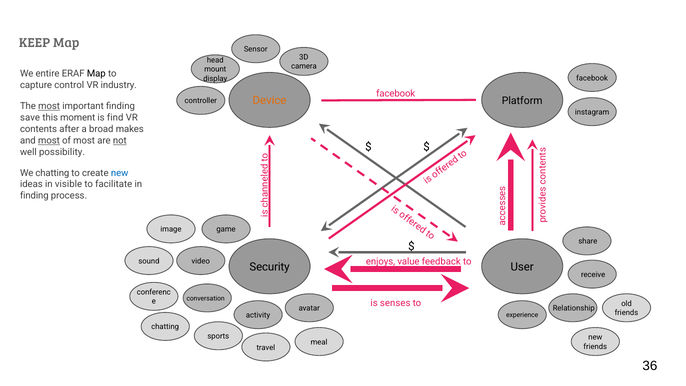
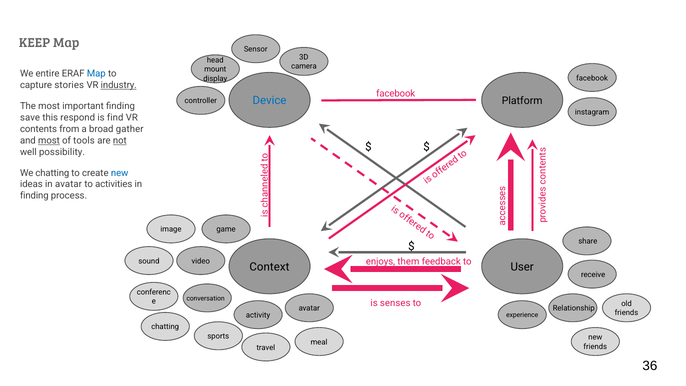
Map colour: black -> blue (96, 74)
control: control -> stories (69, 85)
industry underline: none -> present (119, 85)
Device colour: orange -> blue (270, 101)
most underline: present -> none (49, 106)
moment: moment -> respond (78, 117)
after: after -> from (69, 129)
makes: makes -> gather (130, 129)
of most: most -> tools (84, 140)
in visible: visible -> avatar (68, 184)
facilitate: facilitate -> activities (114, 184)
value: value -> them (408, 262)
Security: Security -> Context (269, 267)
